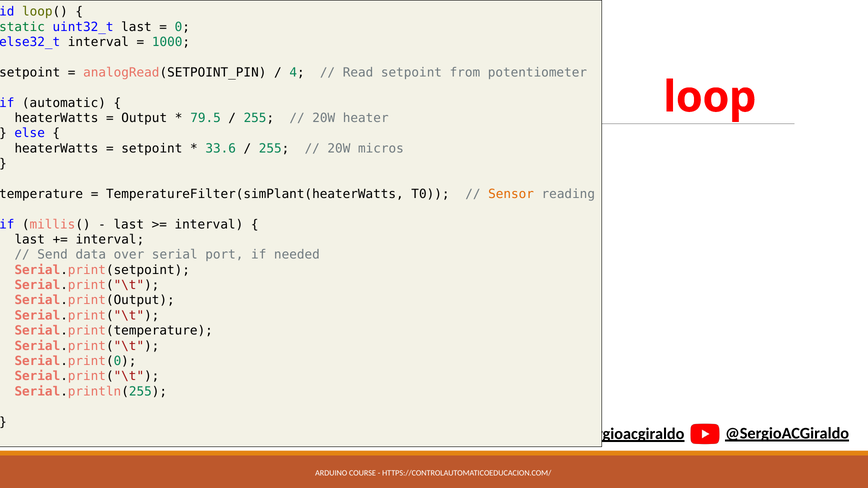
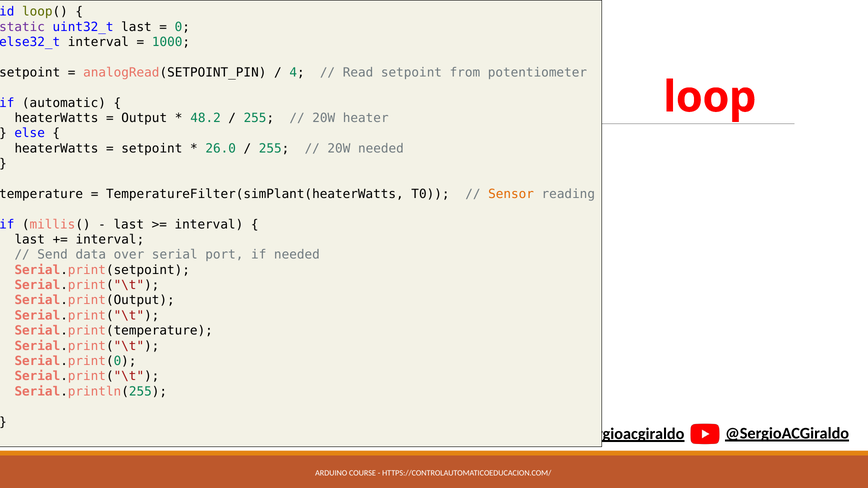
static colour: green -> purple (22, 27)
79.5: 79.5 -> 48.2 (206, 118)
33.6: 33.6 -> 26.0 (221, 148)
20W micros: micros -> needed (381, 148)
